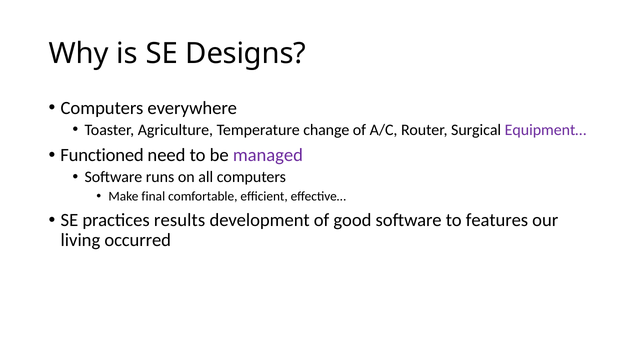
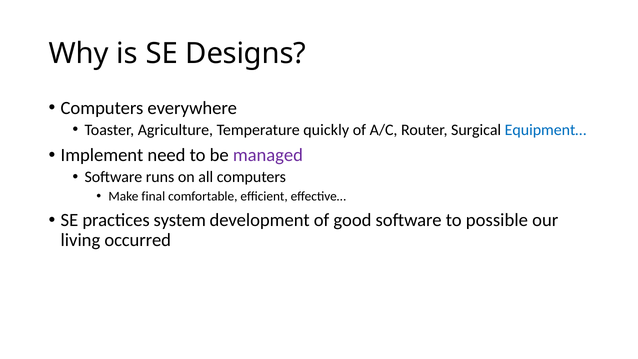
change: change -> quickly (326, 130)
Equipment… colour: purple -> blue (546, 130)
Functioned: Functioned -> Implement (102, 155)
results: results -> system (180, 220)
features: features -> possible (497, 220)
